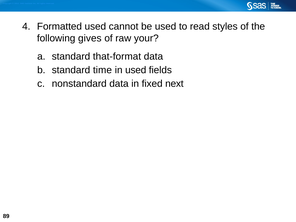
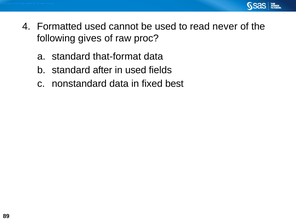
styles: styles -> never (225, 26)
your: your -> proc (146, 38)
time: time -> after (103, 70)
next: next -> best (174, 84)
